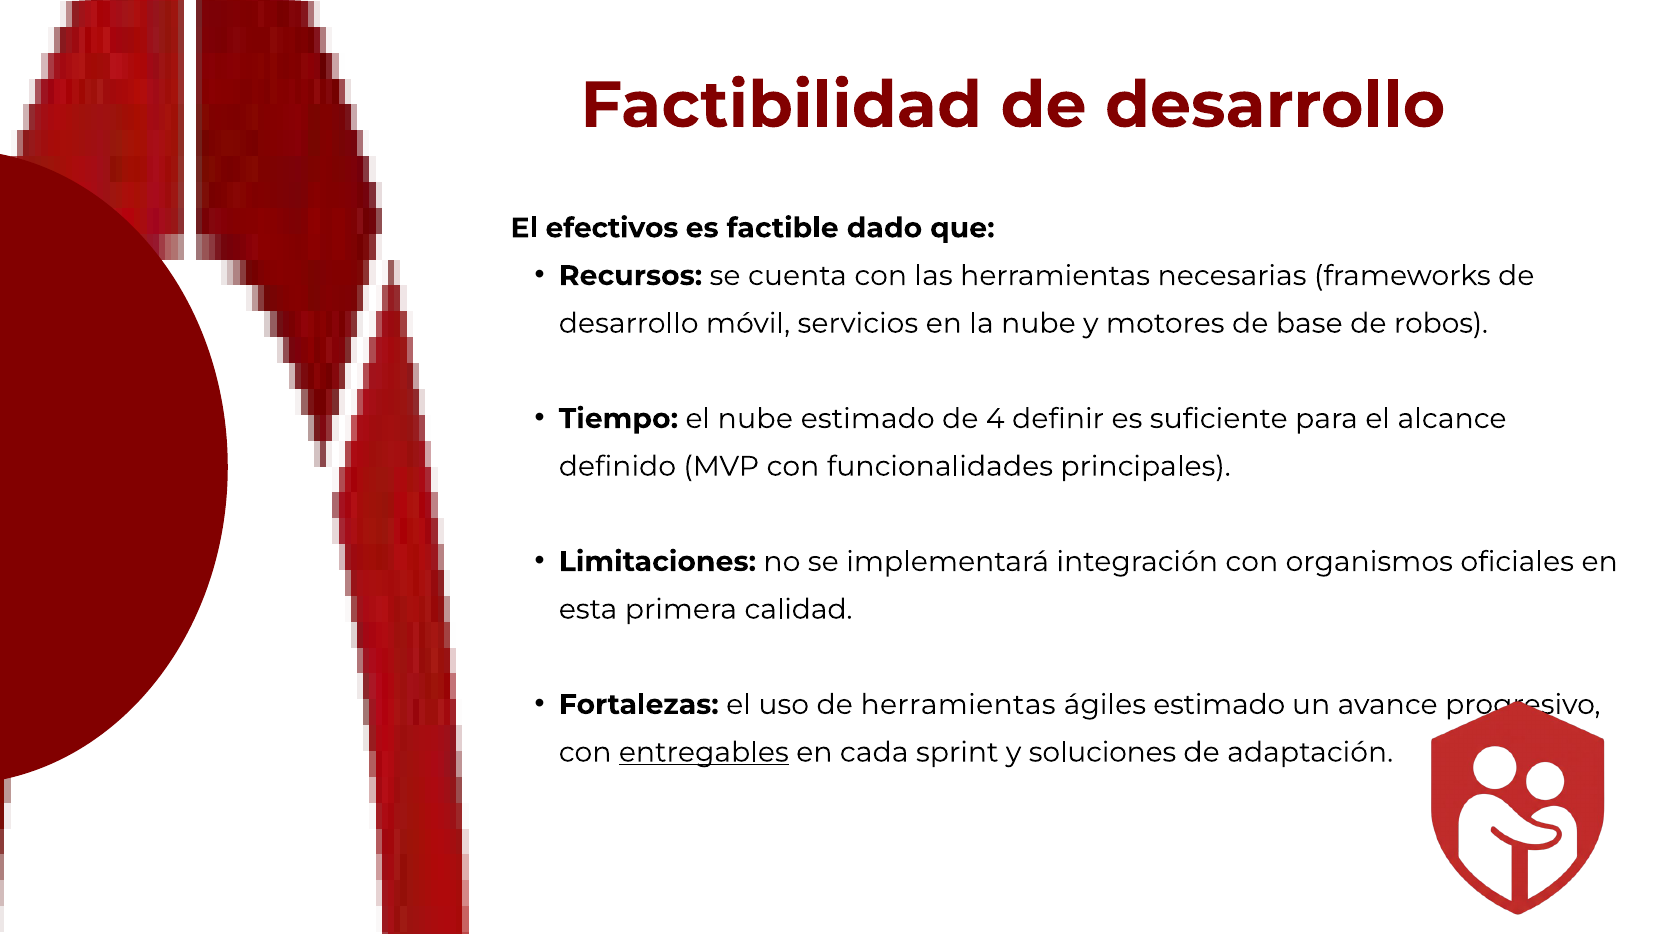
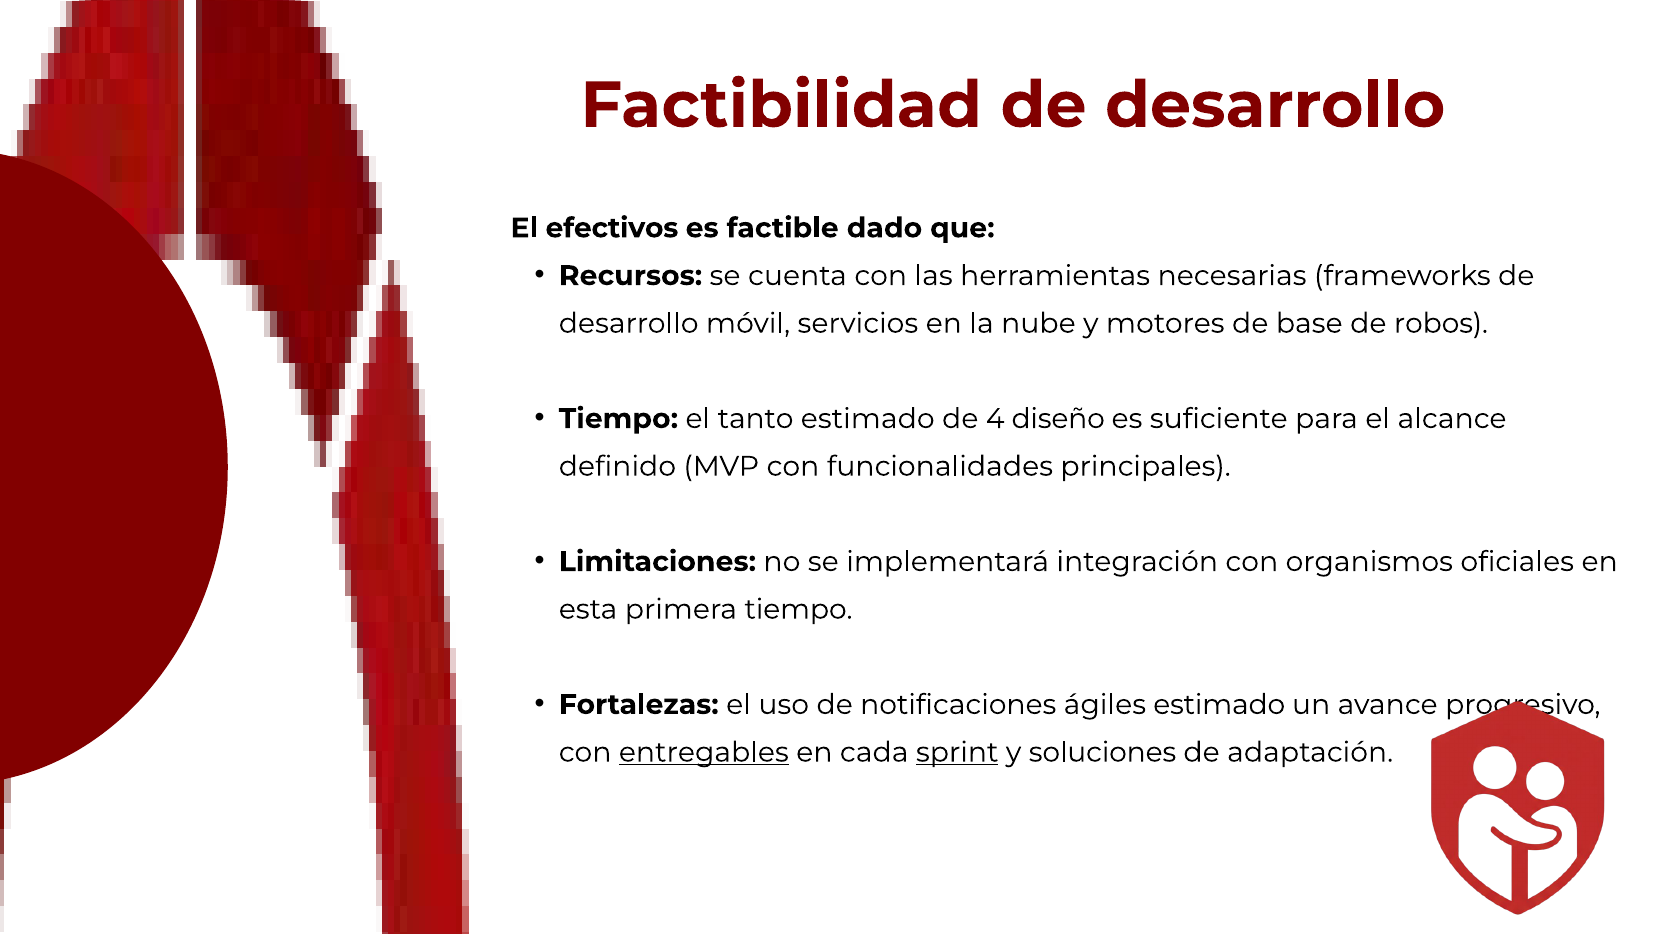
el nube: nube -> tanto (756, 419)
definir: definir -> diseño (1058, 419)
primera calidad: calidad -> tiempo (798, 610)
de herramientas: herramientas -> notificaciones (958, 705)
sprint underline: none -> present (957, 753)
